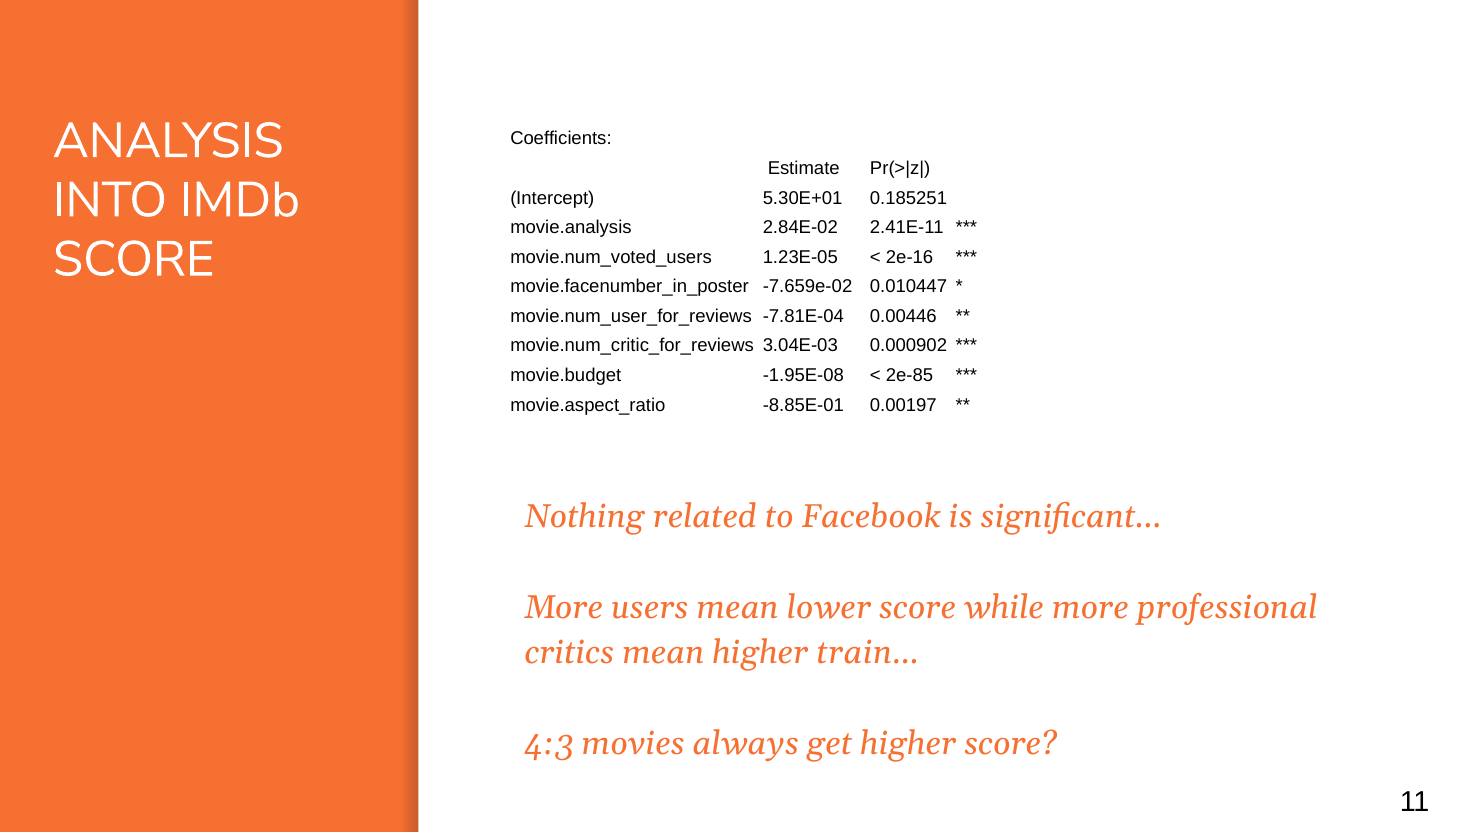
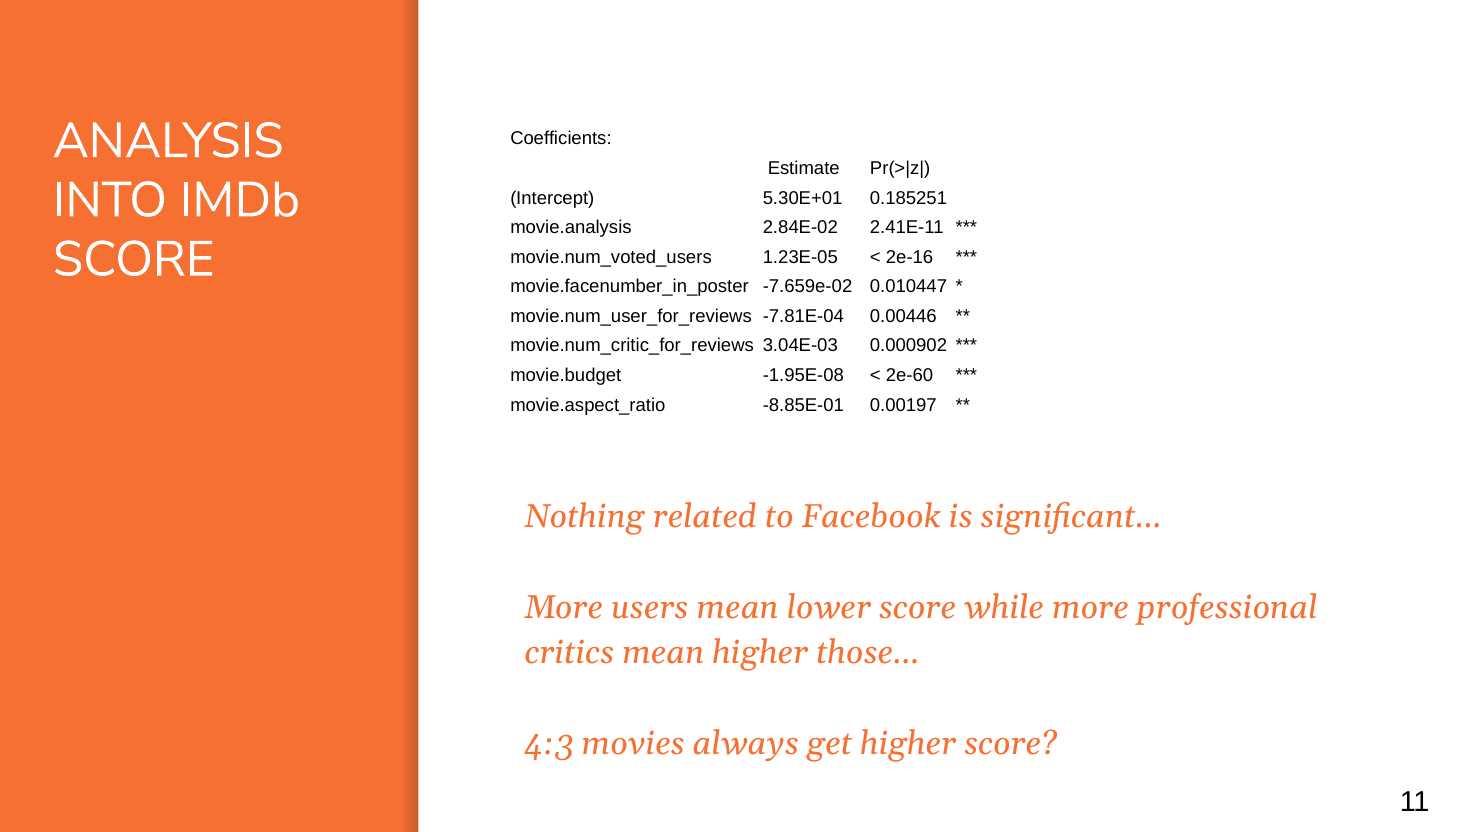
2e-85: 2e-85 -> 2e-60 (909, 376)
train…: train… -> those… (868, 653)
